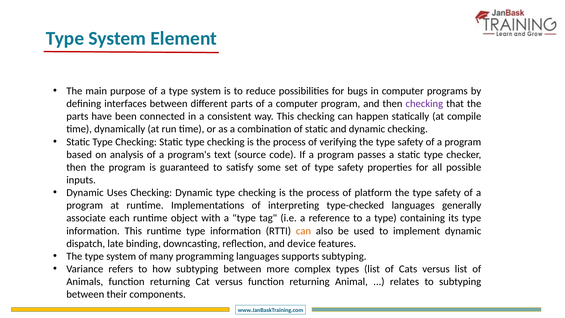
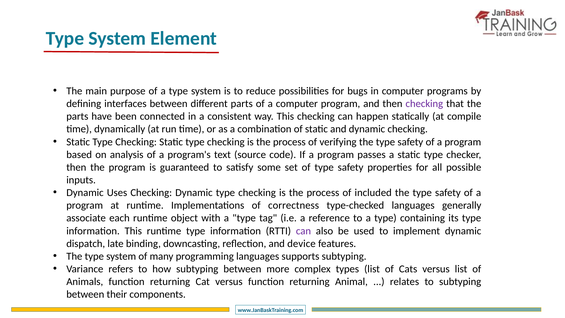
platform: platform -> included (373, 193)
interpreting: interpreting -> correctness (294, 205)
can colour: orange -> purple (303, 231)
